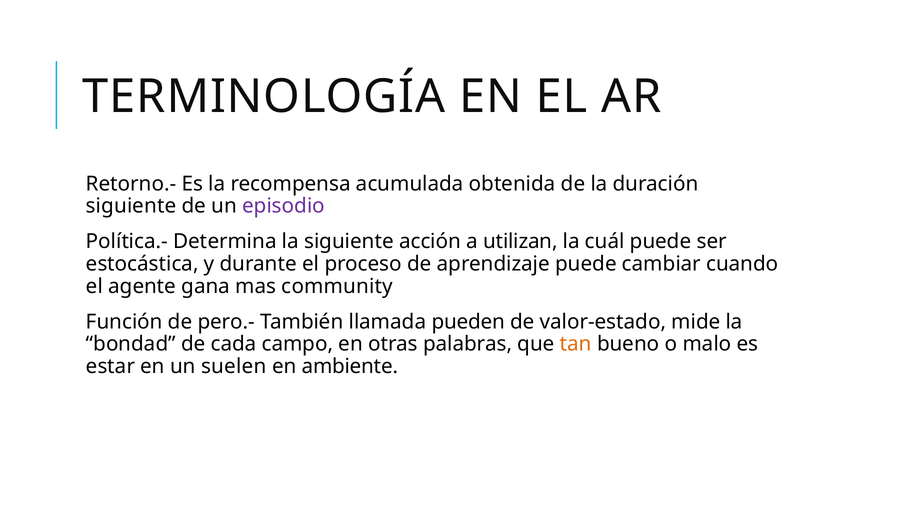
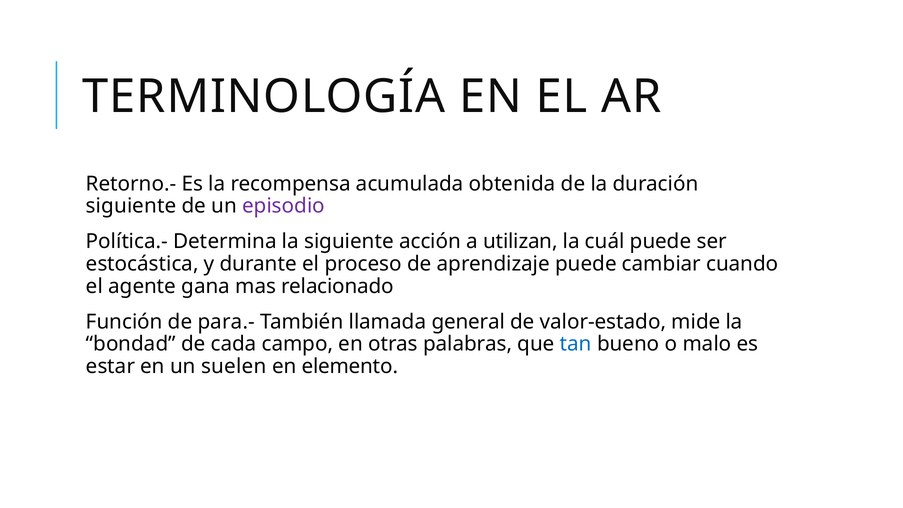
community: community -> relacionado (337, 286)
pero.-: pero.- -> para.- (226, 322)
pueden: pueden -> general (468, 322)
tan colour: orange -> blue (576, 344)
ambiente: ambiente -> elemento (350, 366)
